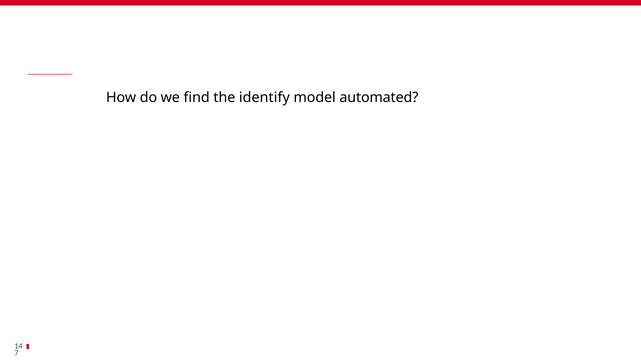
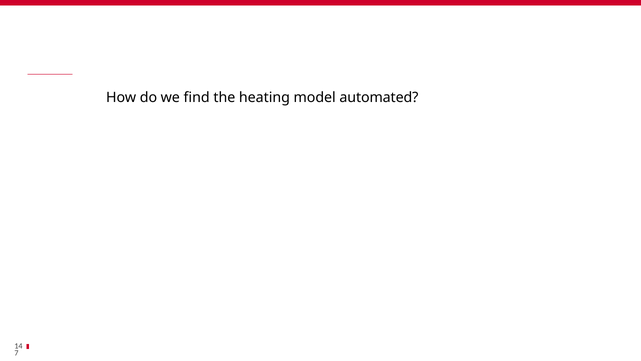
identify: identify -> heating (264, 98)
